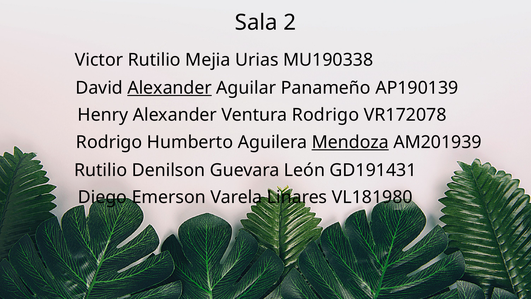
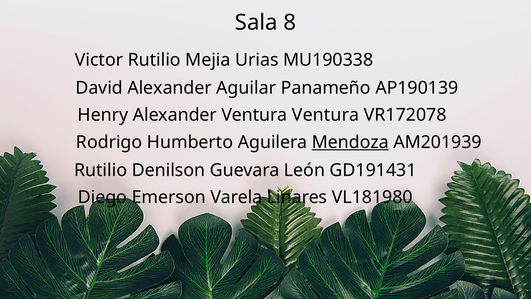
2: 2 -> 8 (290, 22)
Alexander underline: present -> none (170, 88)
Ventura Rodrigo: Rodrigo -> Ventura (326, 115)
